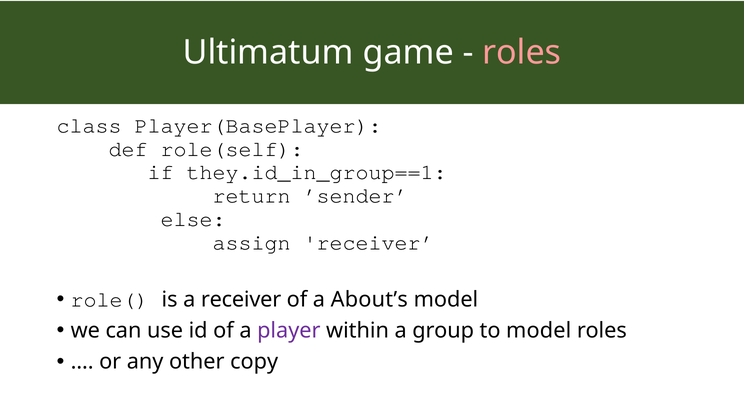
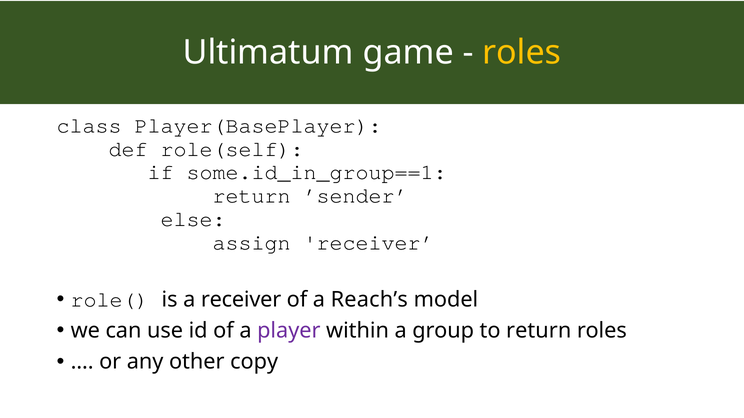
roles colour: pink -> yellow (522, 52)
they.id_in_group==1: they.id_in_group==1 -> some.id_in_group==1 (317, 173)
About’s: About’s -> Reach’s (369, 300)
to model: model -> return (539, 331)
